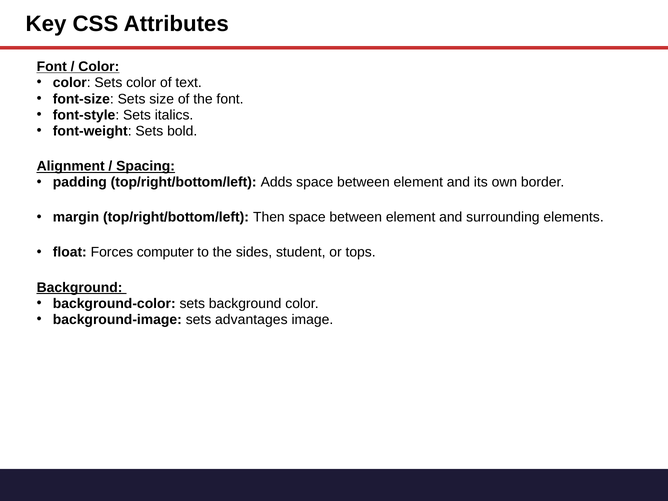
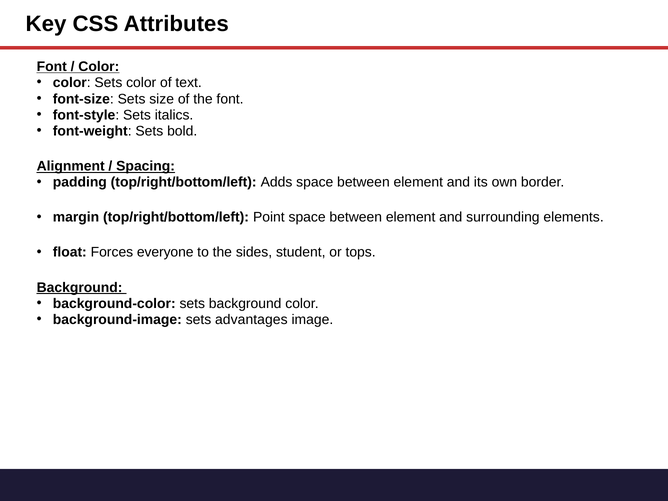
Then: Then -> Point (269, 217)
computer: computer -> everyone (165, 252)
